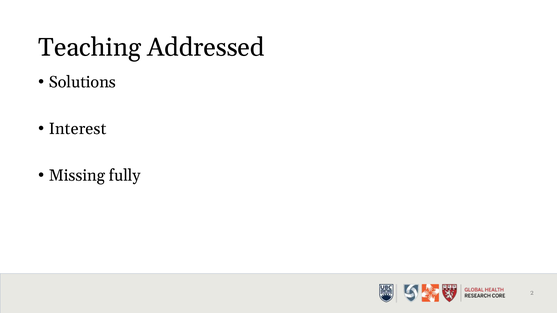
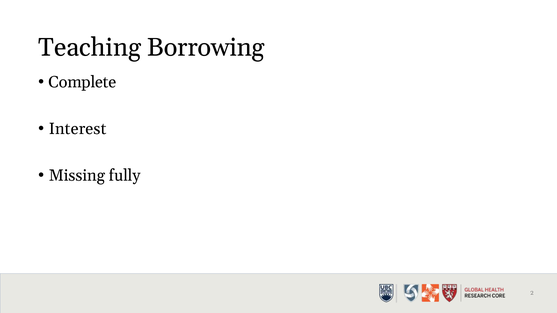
Addressed: Addressed -> Borrowing (206, 47)
Solutions: Solutions -> Complete (82, 82)
